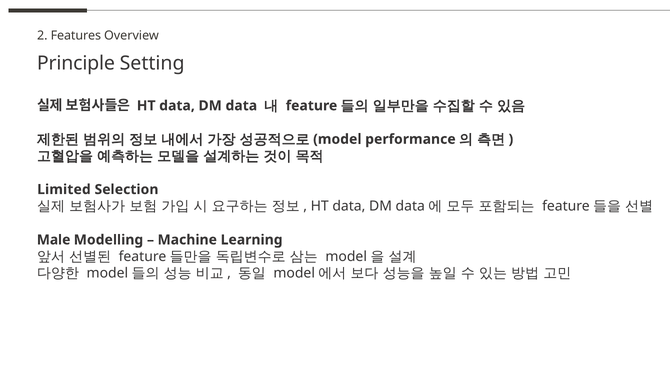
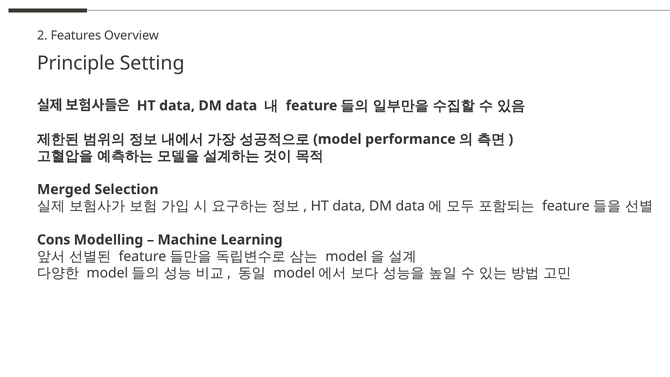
Limited: Limited -> Merged (64, 189)
Male: Male -> Cons (54, 240)
